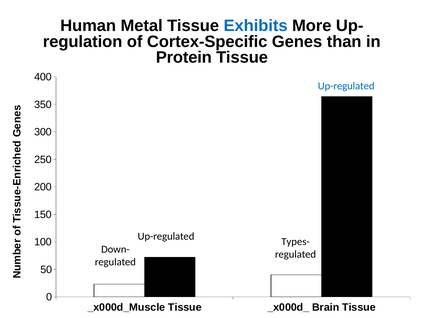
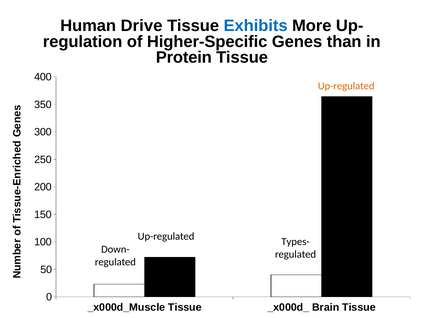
Metal: Metal -> Drive (142, 26)
Cortex-Specific: Cortex-Specific -> Higher-Specific (207, 42)
Up-regulated colour: blue -> orange (346, 86)
